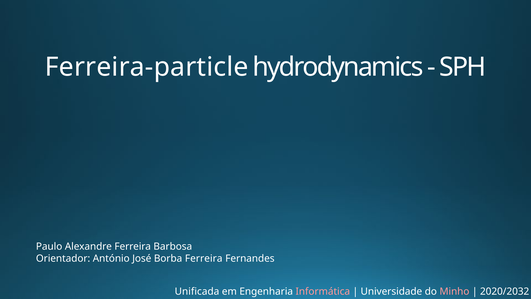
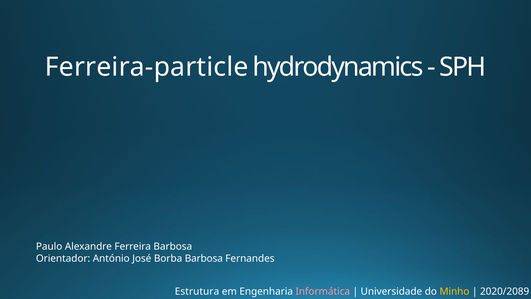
Borba Ferreira: Ferreira -> Barbosa (204, 258)
Unificada: Unificada -> Estrutura (197, 291)
Minho colour: pink -> yellow (454, 291)
2020/2032: 2020/2032 -> 2020/2089 (505, 291)
